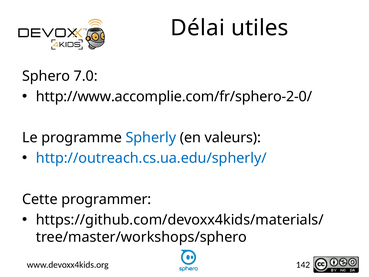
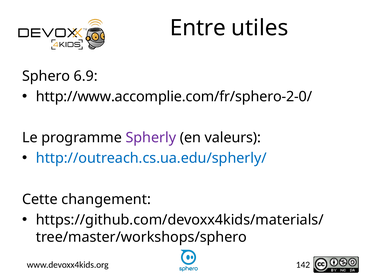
Délai: Délai -> Entre (198, 28)
7.0: 7.0 -> 6.9 (86, 76)
Spherly colour: blue -> purple (151, 138)
programmer: programmer -> changement (106, 199)
